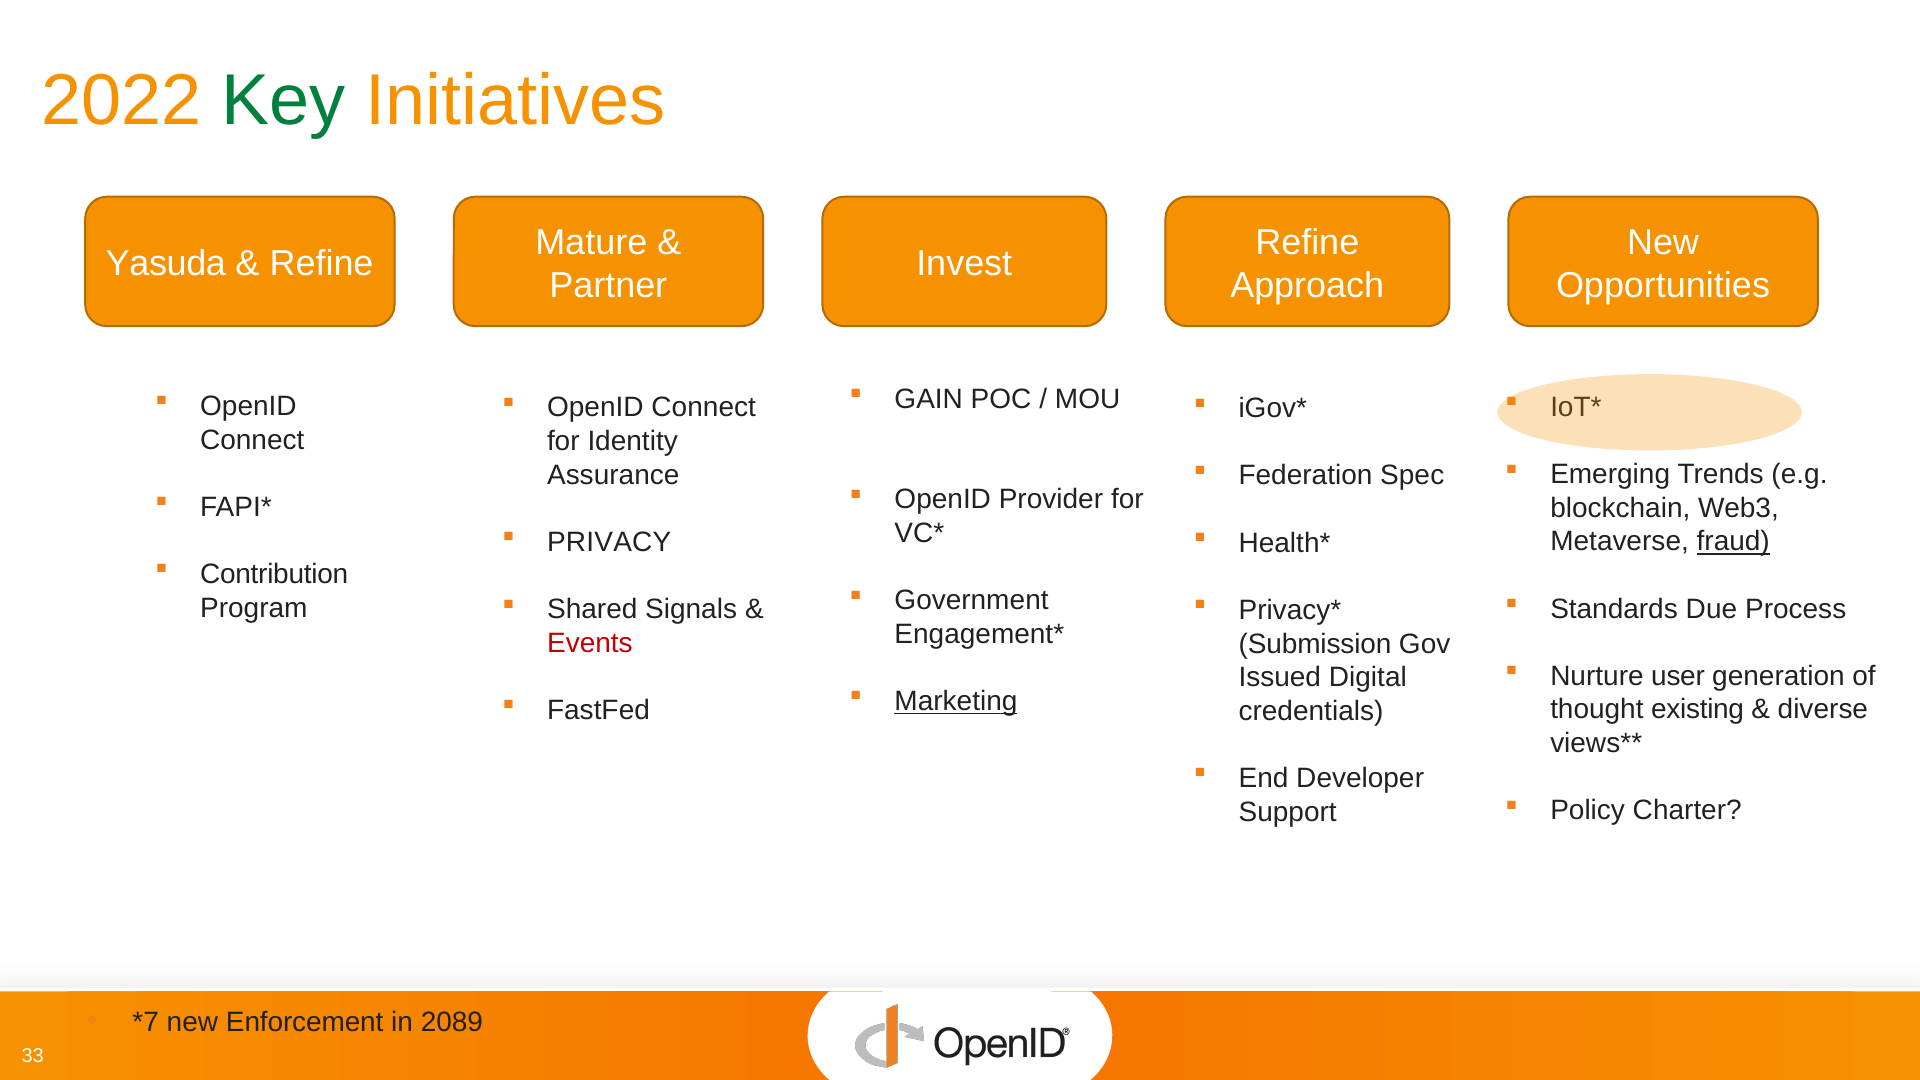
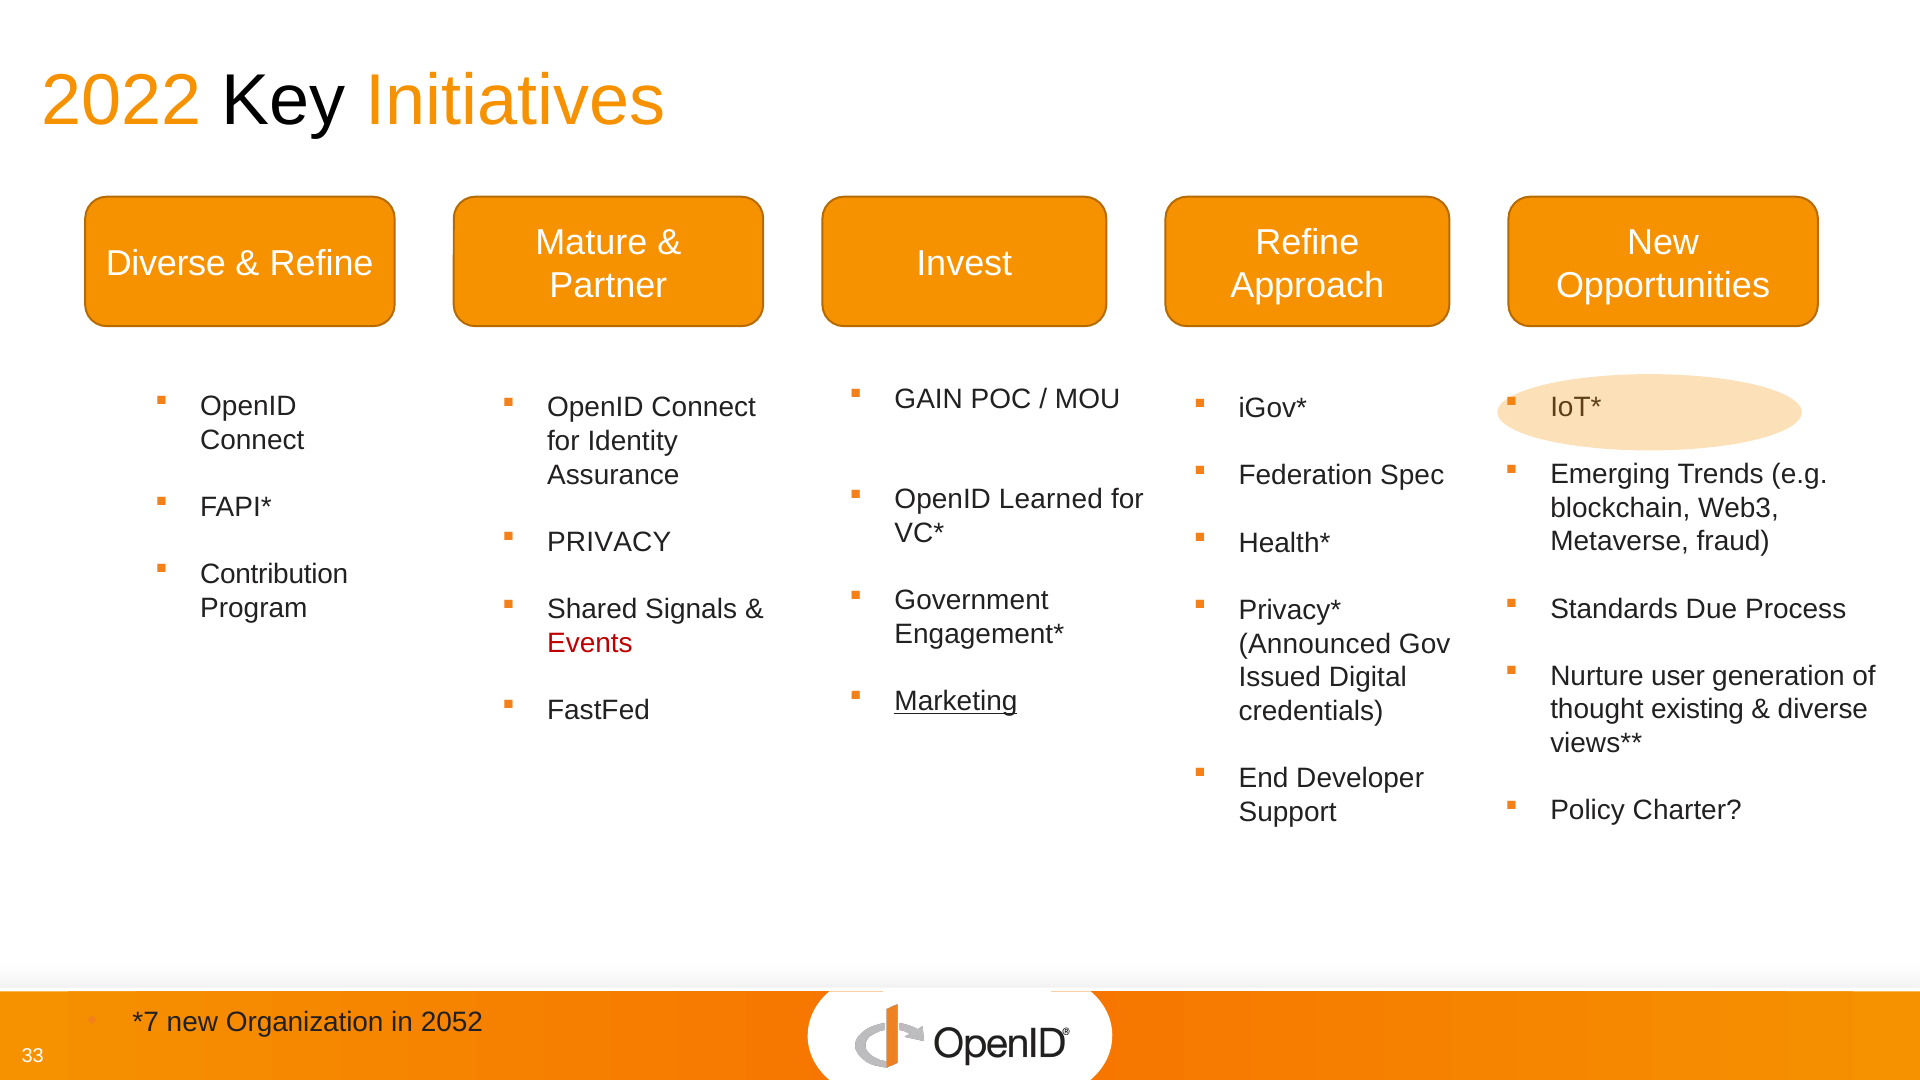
Key colour: green -> black (284, 101)
Yasuda: Yasuda -> Diverse (166, 264)
Provider: Provider -> Learned (1051, 500)
fraud underline: present -> none (1733, 542)
Submission: Submission -> Announced (1315, 644)
Enforcement: Enforcement -> Organization (305, 1022)
2089: 2089 -> 2052 (452, 1022)
